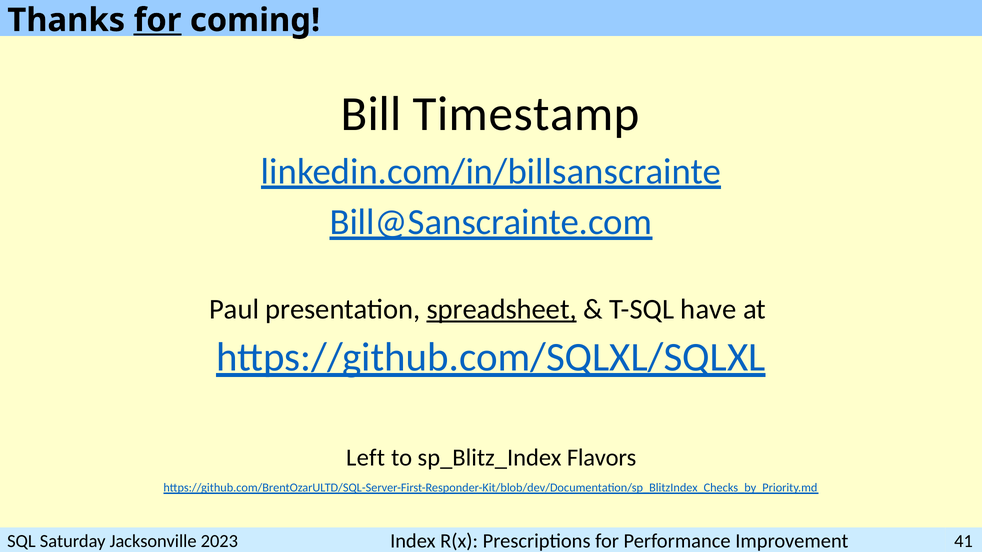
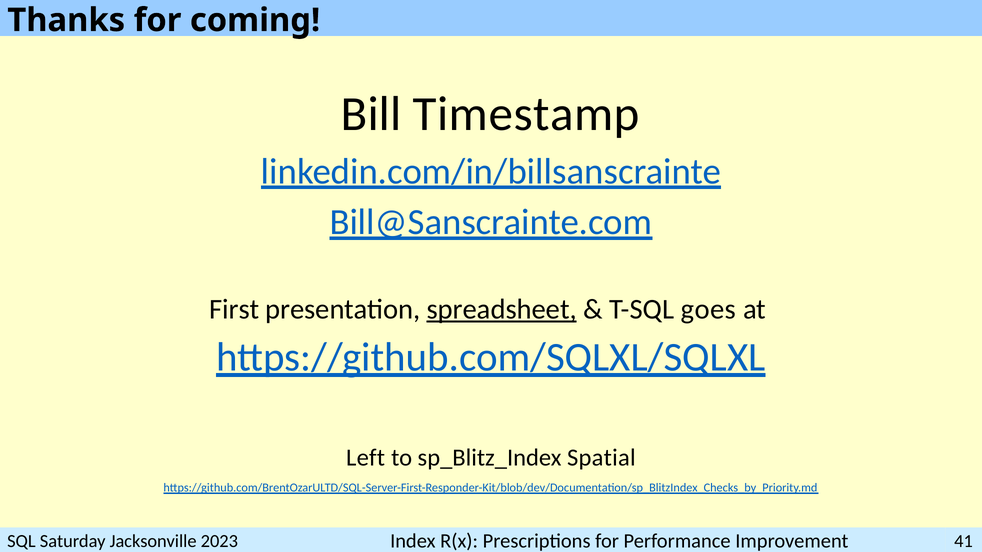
for underline: present -> none (158, 20)
Paul: Paul -> First (234, 309)
have: have -> goes (708, 309)
Flavors: Flavors -> Spatial (601, 458)
